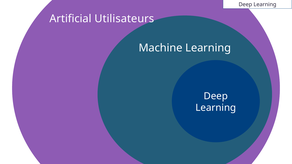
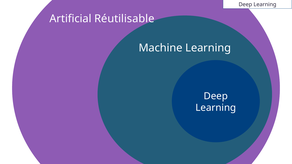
Utilisateurs: Utilisateurs -> Réutilisable (124, 19)
